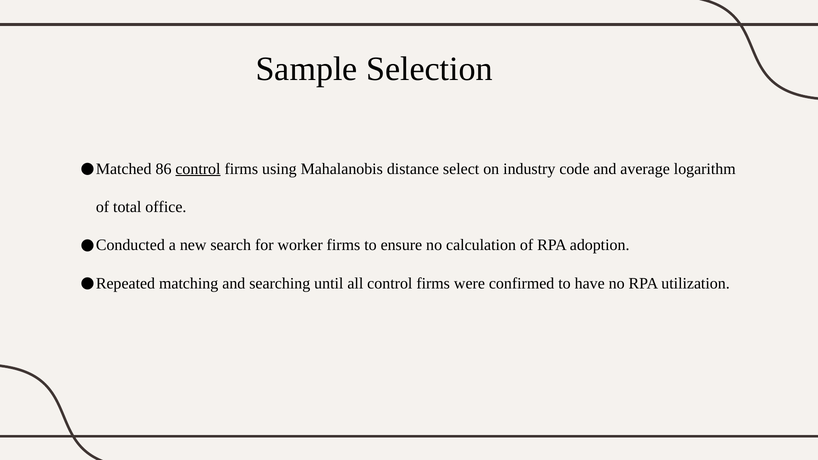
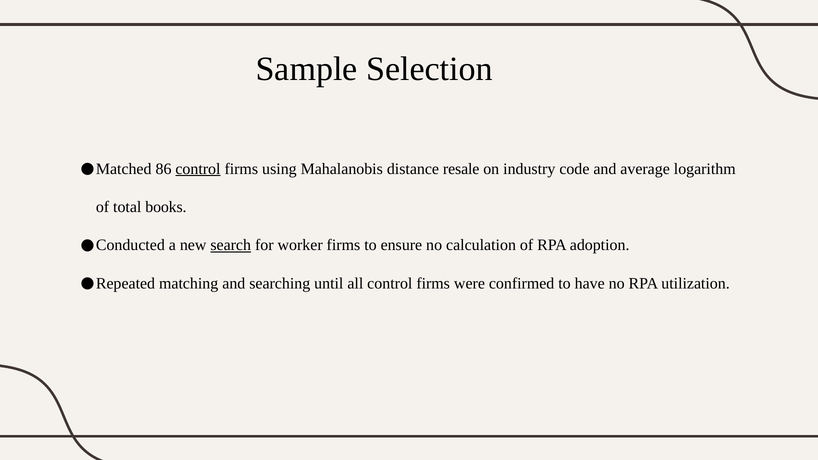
select: select -> resale (461, 169)
office: office -> books (166, 207)
search underline: none -> present (231, 245)
